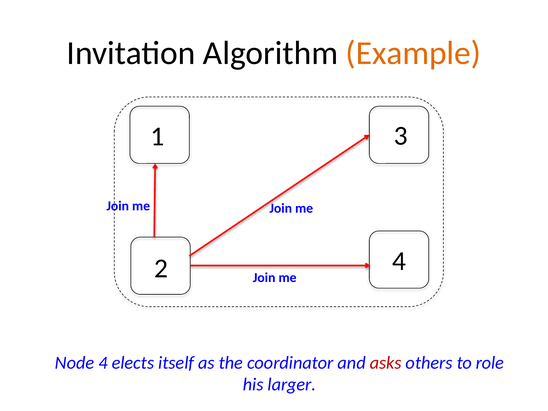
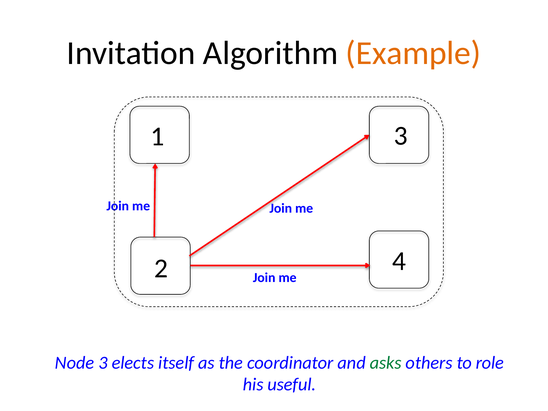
Node 4: 4 -> 3 (103, 363)
asks colour: red -> green (386, 363)
larger: larger -> useful (292, 385)
